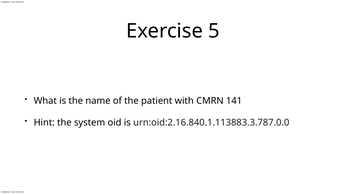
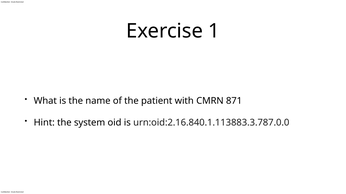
5: 5 -> 1 (214, 31)
141: 141 -> 871 (234, 101)
